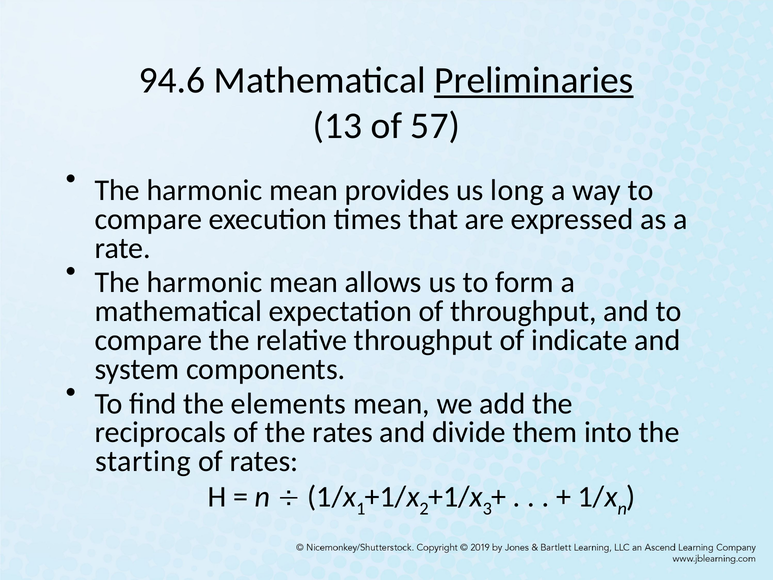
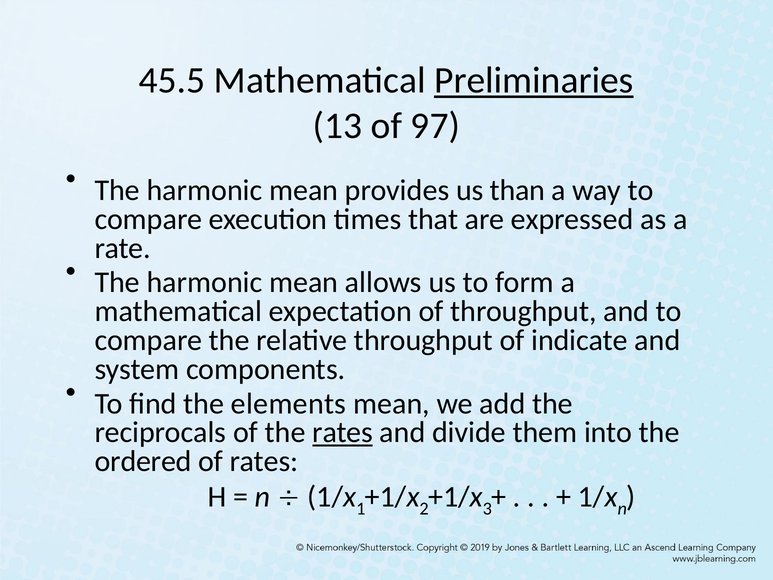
94.6: 94.6 -> 45.5 (172, 81)
57: 57 -> 97 (435, 126)
long: long -> than (518, 190)
rates underline: none -> present (343, 432)
starting: starting -> ordered (143, 461)
